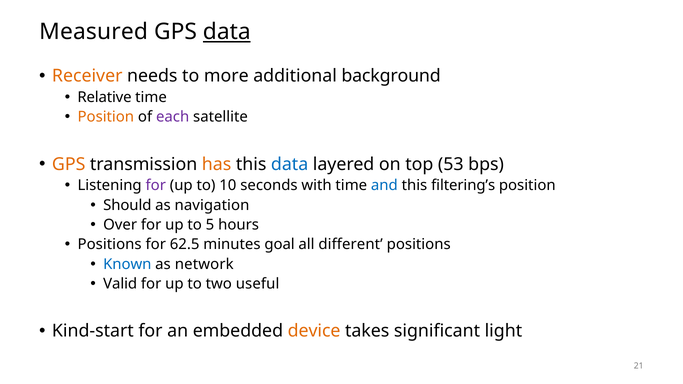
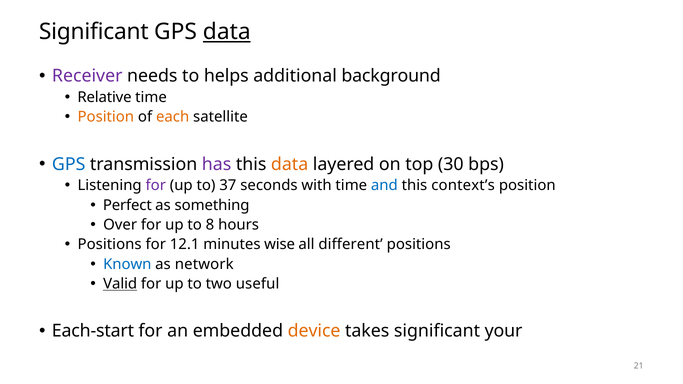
Measured: Measured -> Significant (94, 32)
Receiver colour: orange -> purple (87, 76)
more: more -> helps (226, 76)
each colour: purple -> orange (173, 117)
GPS colour: orange -> blue (69, 164)
has colour: orange -> purple (217, 164)
data colour: blue -> orange (290, 164)
53: 53 -> 30 (451, 164)
10: 10 -> 37 (228, 186)
filtering’s: filtering’s -> context’s (463, 186)
Should: Should -> Perfect (127, 205)
navigation: navigation -> something (212, 205)
5: 5 -> 8 (210, 225)
62.5: 62.5 -> 12.1 (185, 245)
goal: goal -> wise (280, 245)
Valid underline: none -> present (120, 284)
Kind-start: Kind-start -> Each-start (93, 331)
light: light -> your (504, 331)
